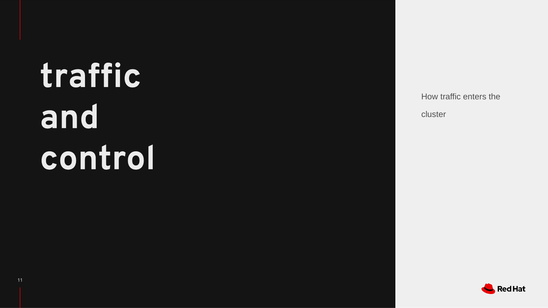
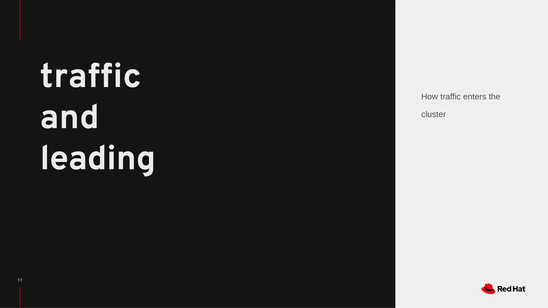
control: control -> leading (98, 158)
